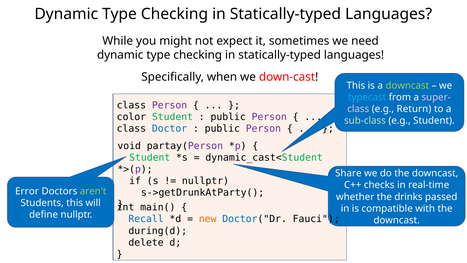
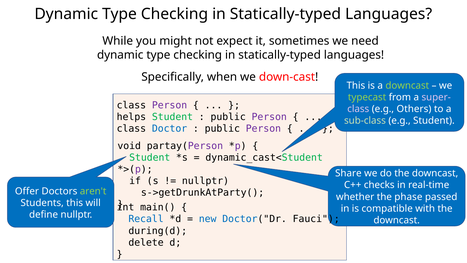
typecast colour: light blue -> light green (367, 97)
Return: Return -> Others (414, 109)
color: color -> helps (131, 117)
Error: Error -> Offer (27, 191)
drinks: drinks -> phase (408, 197)
new colour: orange -> blue (208, 219)
